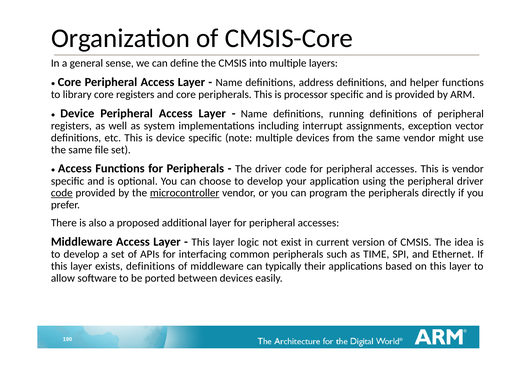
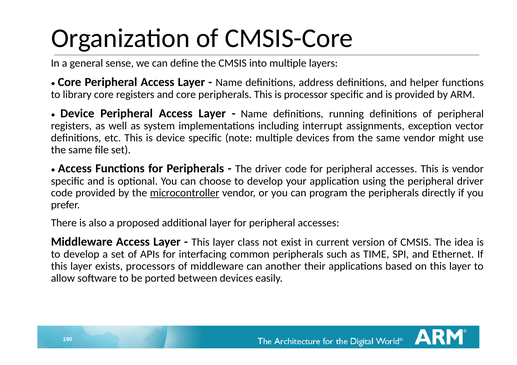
code underline: present -> none (62, 193)
logic: logic -> class (248, 242)
exists definitions: definitions -> processors (150, 266)
typically: typically -> another (283, 266)
